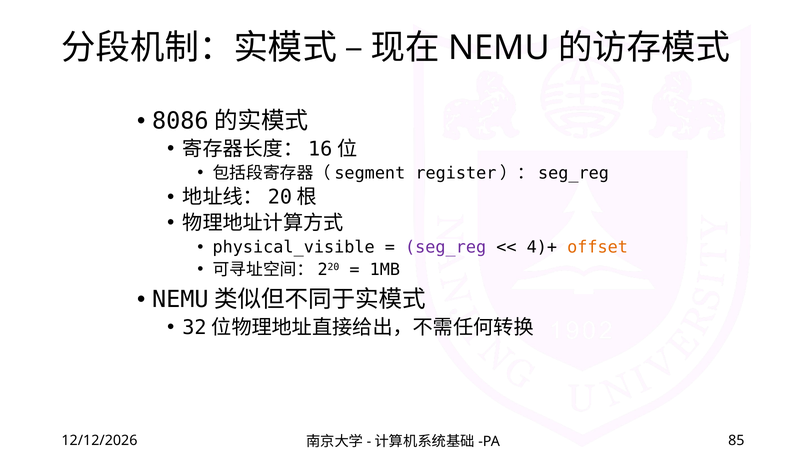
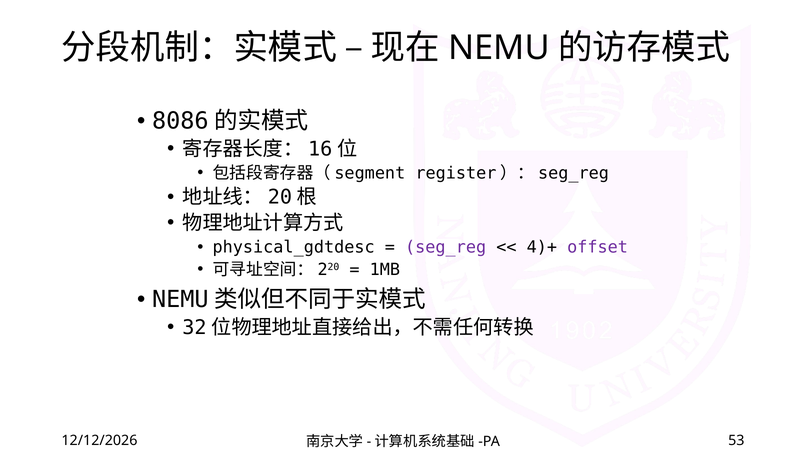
physical_visible: physical_visible -> physical_gdtdesc (294, 248)
offset colour: orange -> purple (598, 248)
85: 85 -> 53 (736, 441)
